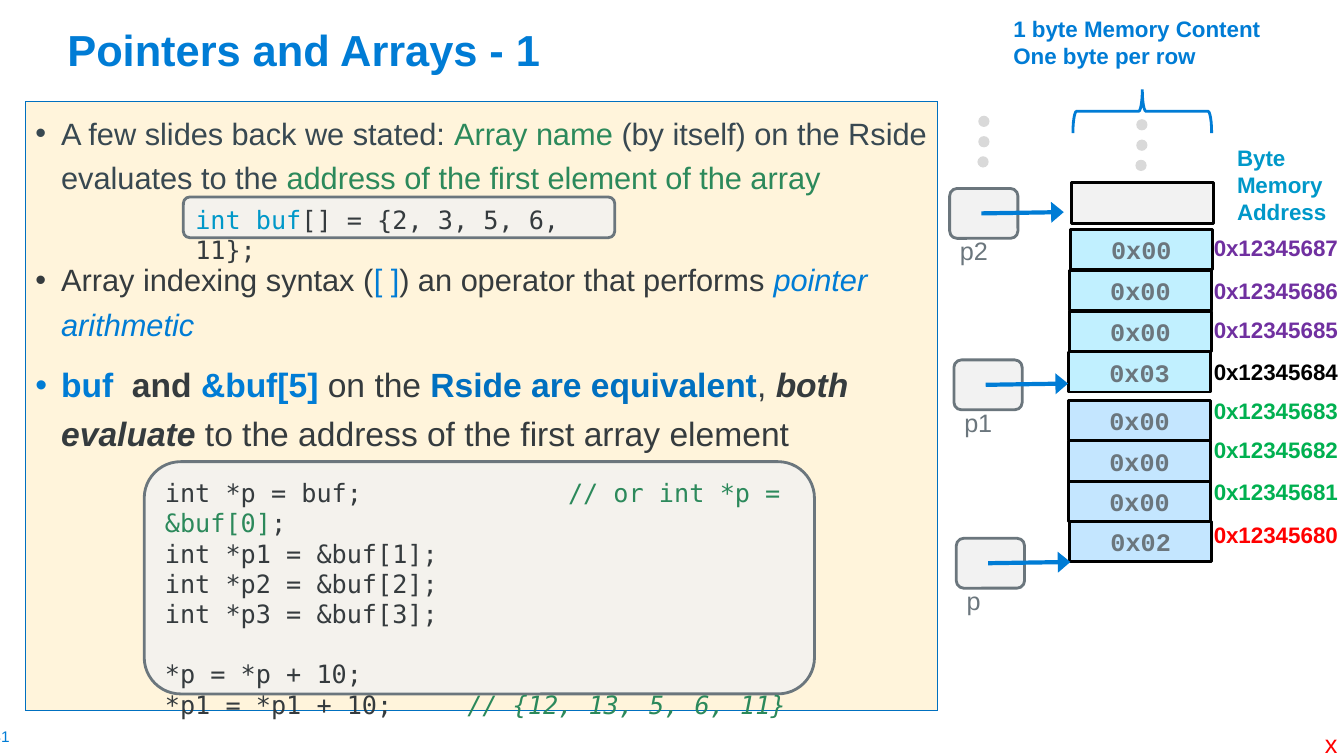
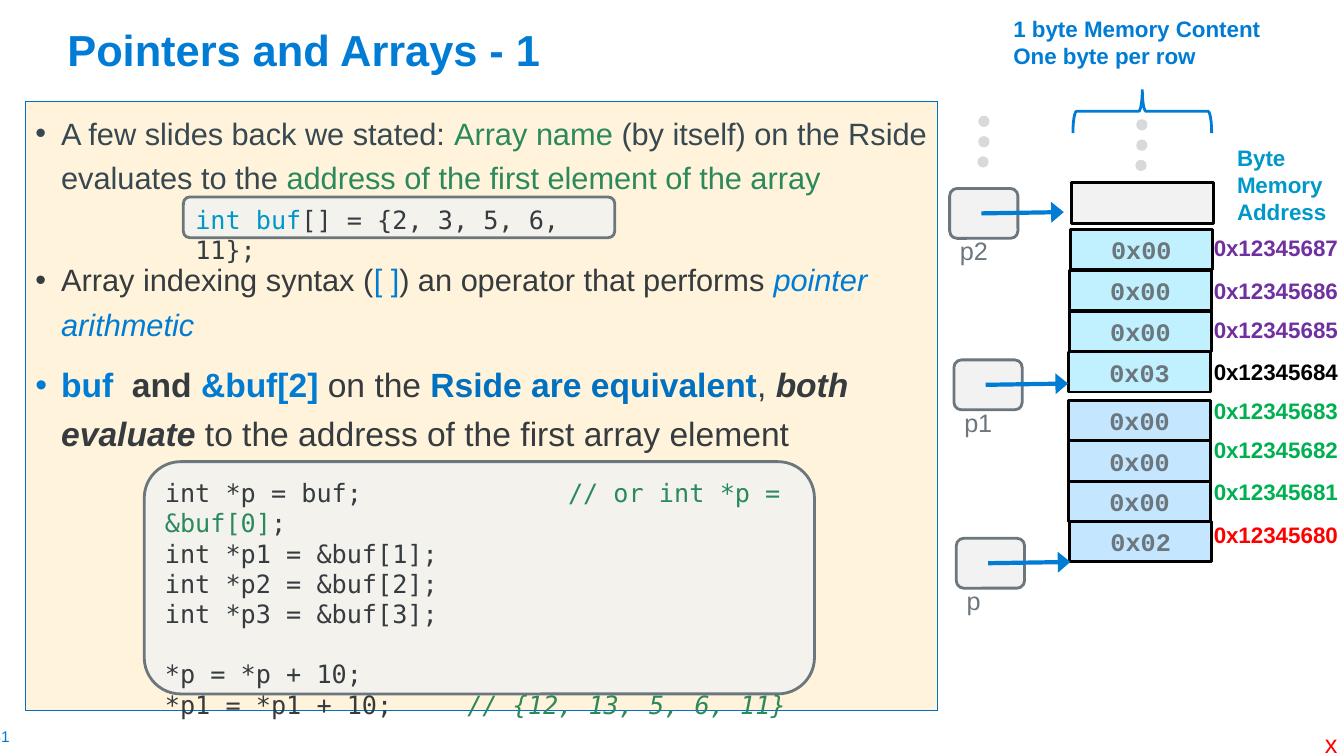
and &buf[5: &buf[5 -> &buf[2 (260, 387)
